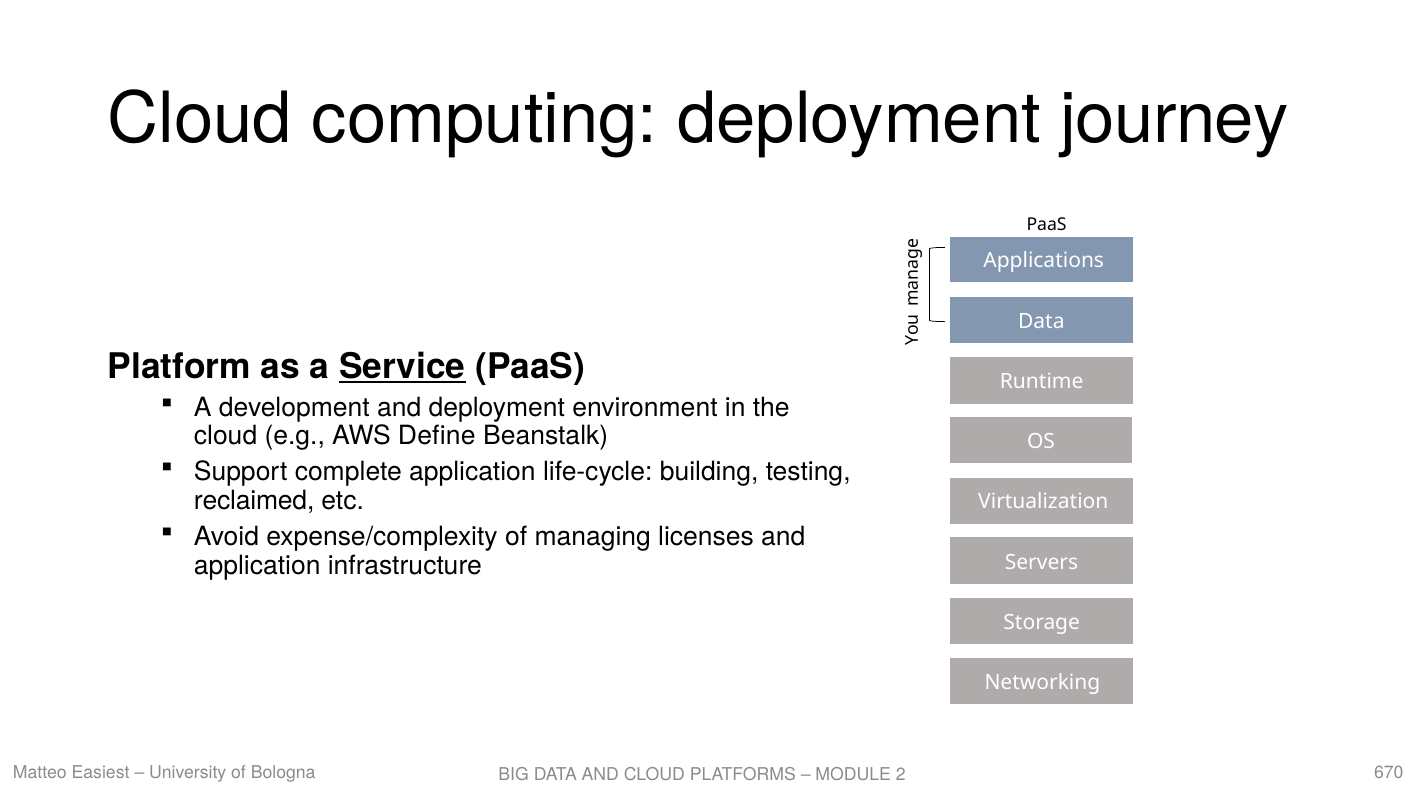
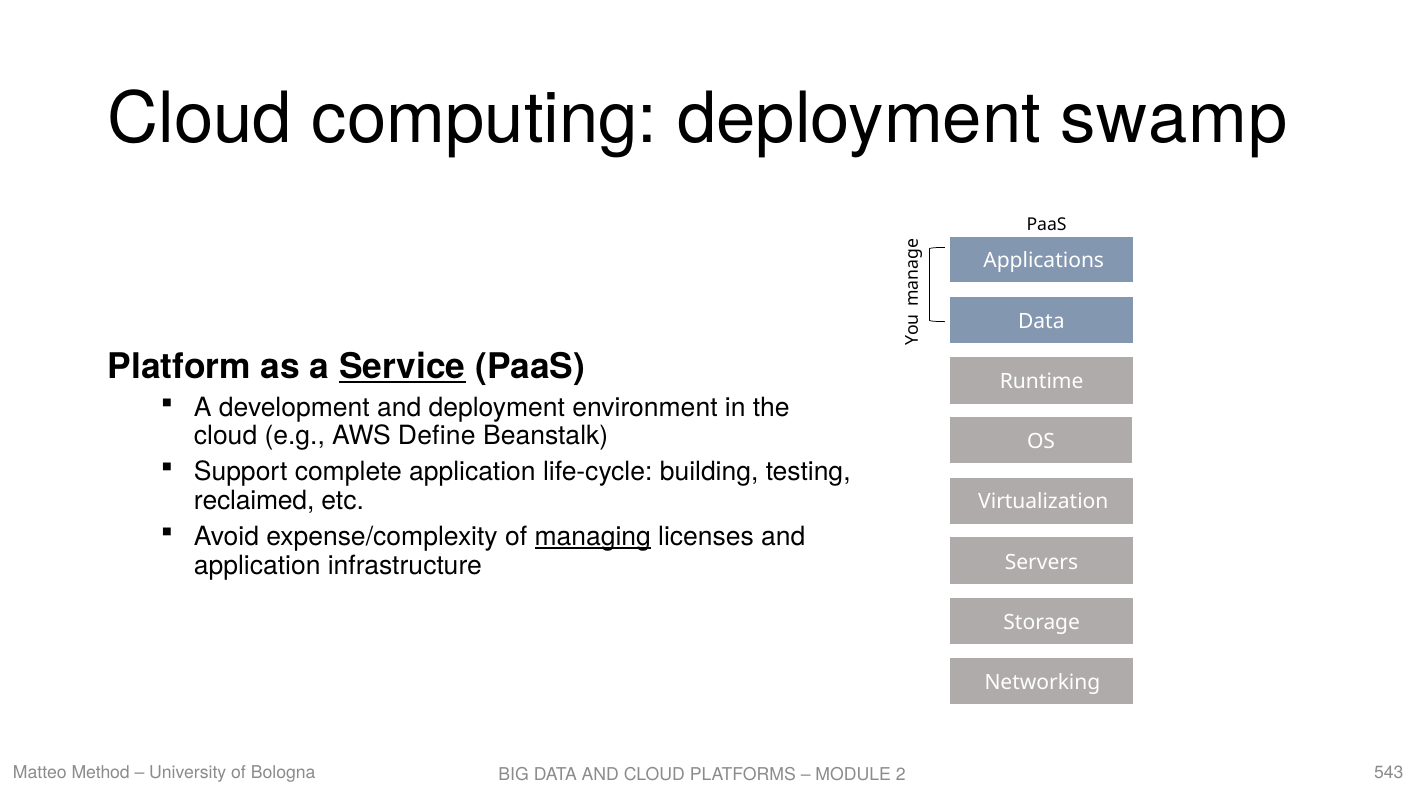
journey: journey -> swamp (1174, 119)
managing underline: none -> present (593, 537)
Easiest: Easiest -> Method (101, 773)
670: 670 -> 543 (1389, 773)
